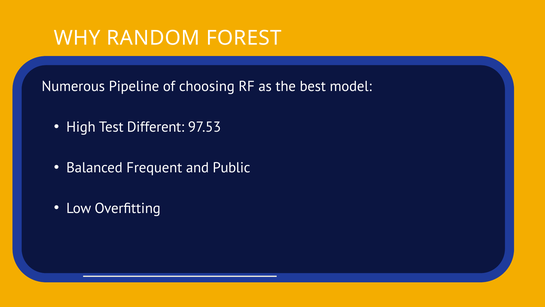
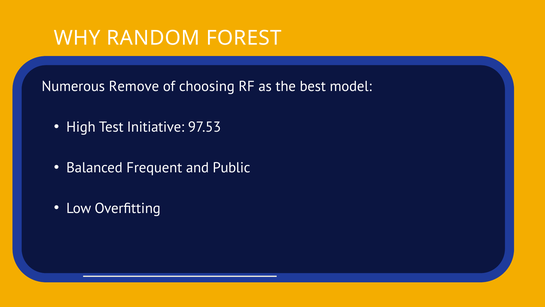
Pipeline: Pipeline -> Remove (134, 86)
Different: Different -> Initiative (156, 127)
